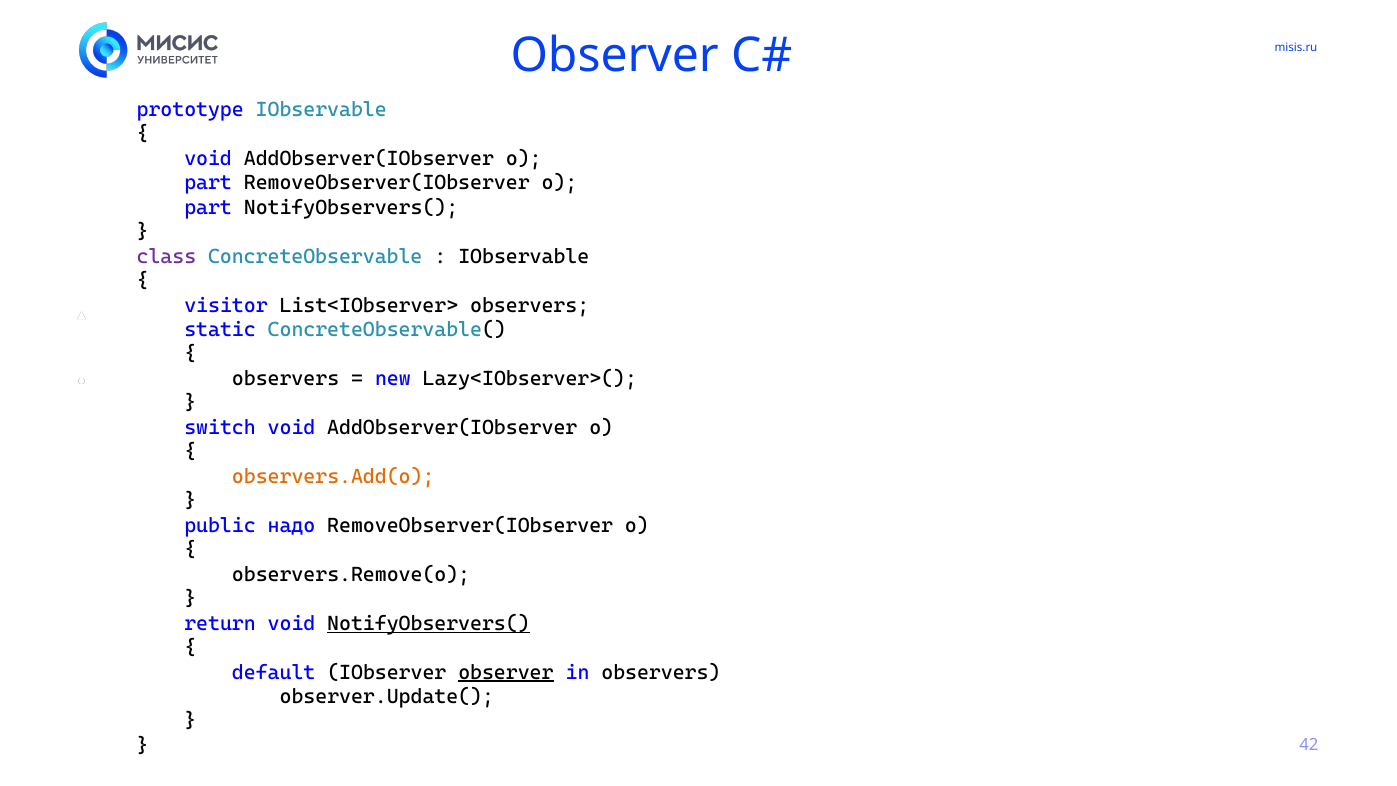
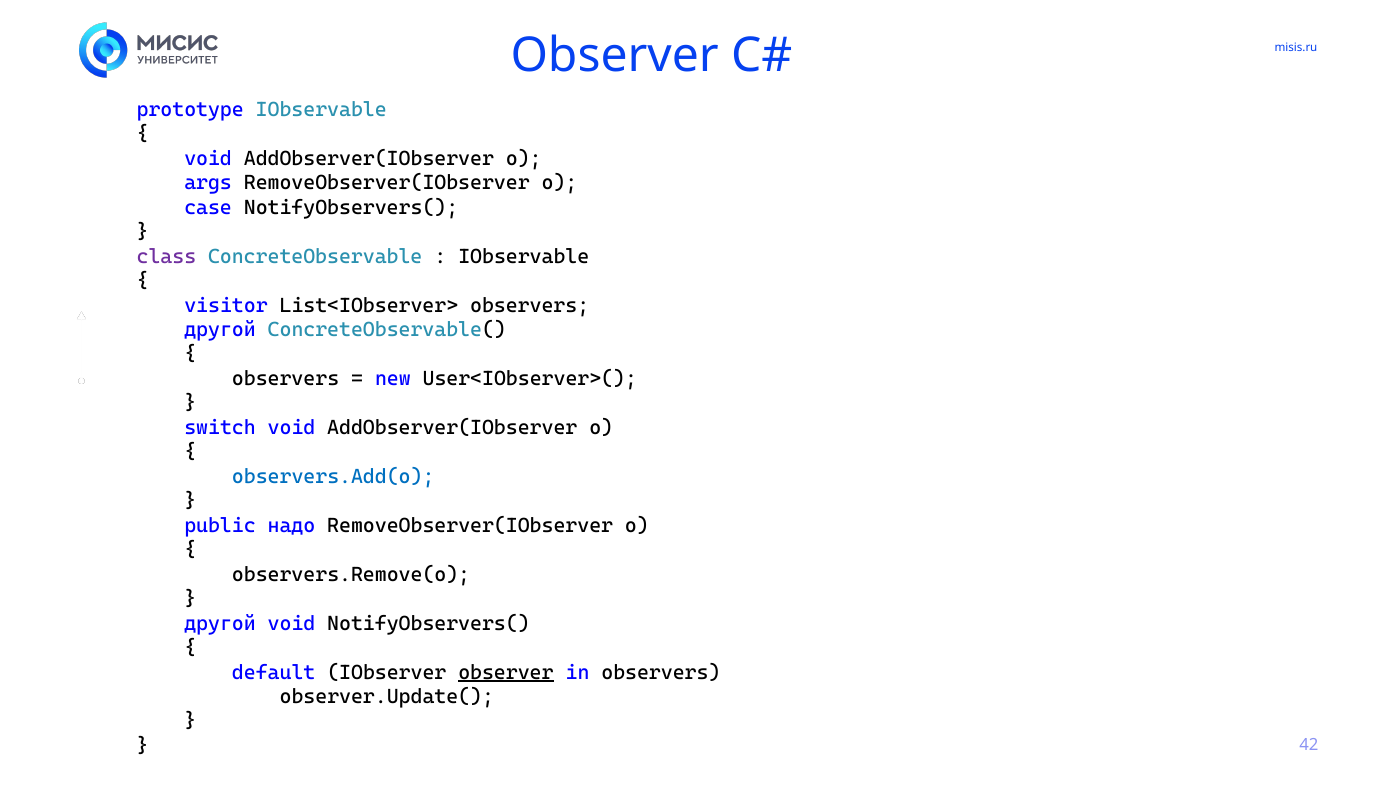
part: part -> args (208, 183)
part: part -> case (208, 207)
static: static -> другой (220, 330)
Lazy<IObserver>(: Lazy<IObserver>( -> User<IObserver>( (530, 379)
observers.Add(o colour: orange -> blue (333, 477)
return: return -> другой (220, 623)
NotifyObservers( underline: present -> none (428, 623)
